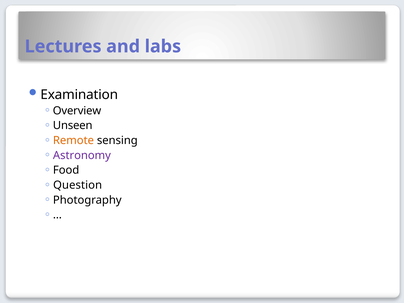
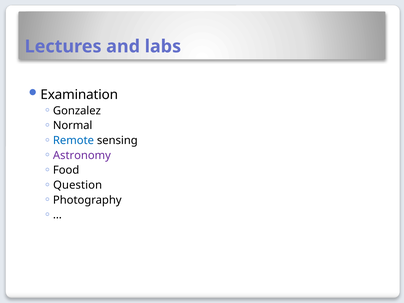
Overview: Overview -> Gonzalez (77, 111)
Unseen: Unseen -> Normal (73, 126)
Remote colour: orange -> blue (73, 140)
